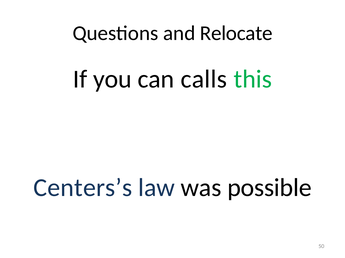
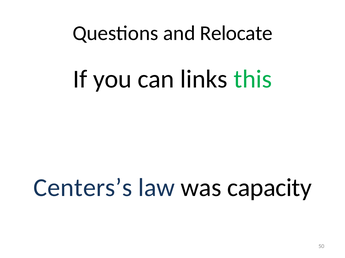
calls: calls -> links (204, 79)
possible: possible -> capacity (269, 188)
